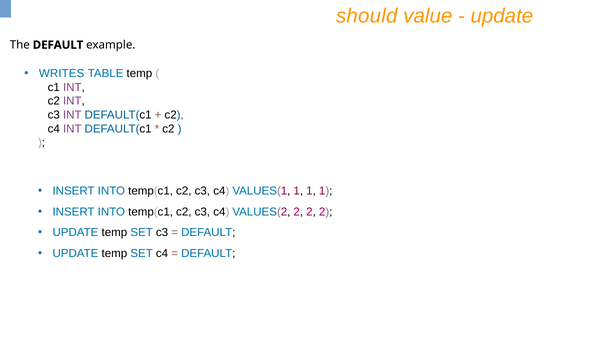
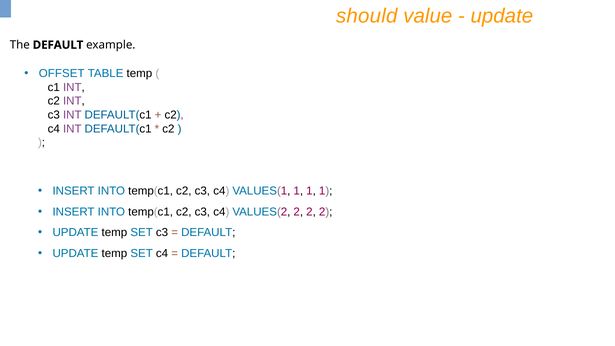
WRITES: WRITES -> OFFSET (62, 73)
